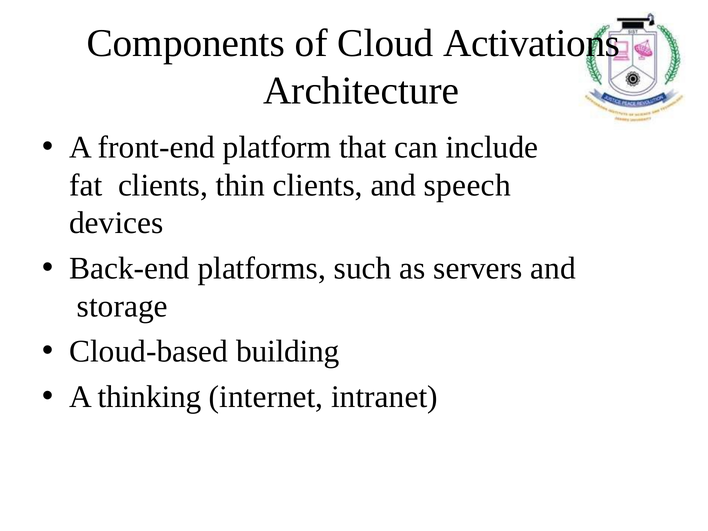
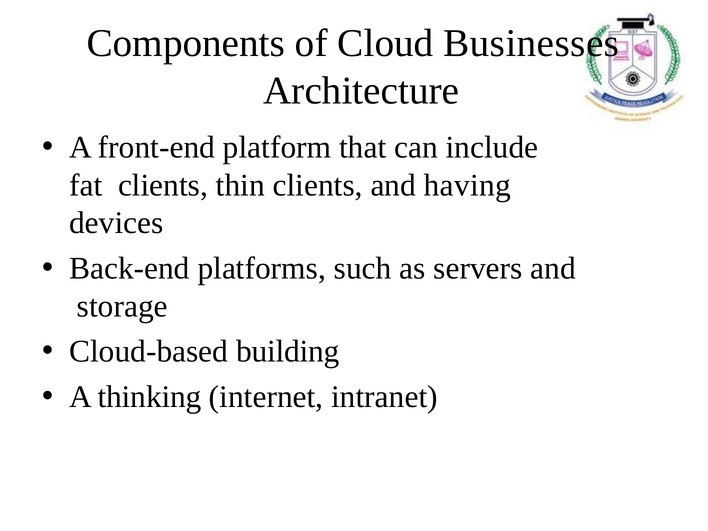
Activations: Activations -> Businesses (531, 43)
speech: speech -> having (467, 185)
